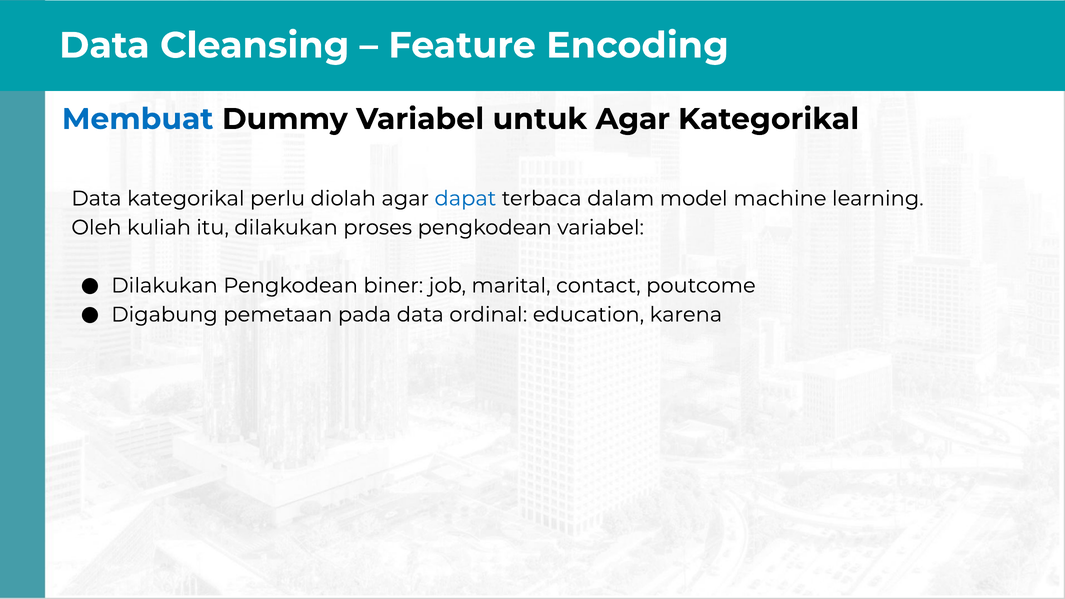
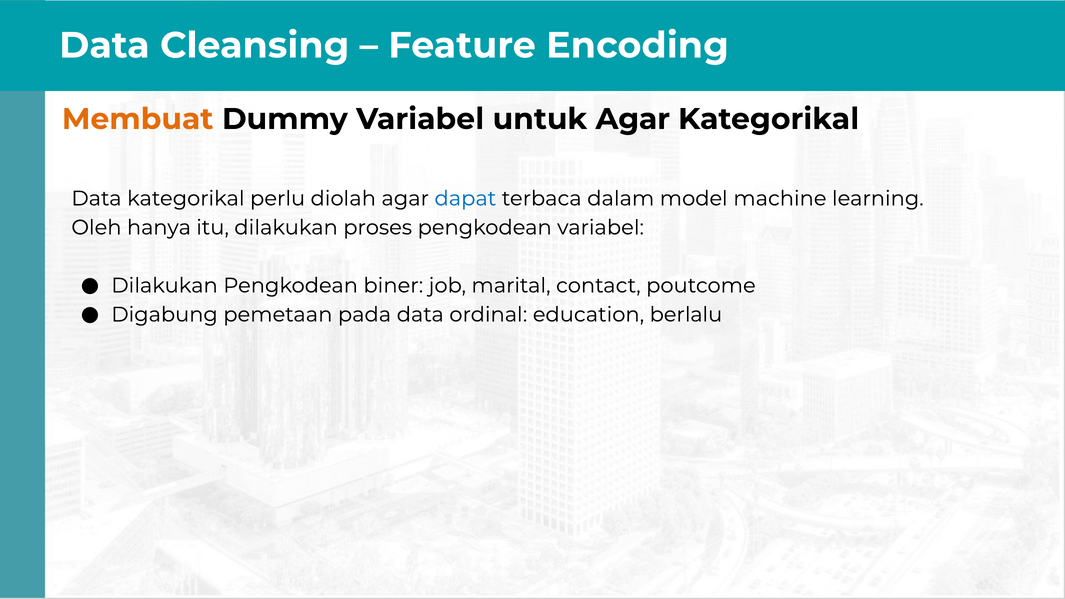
Membuat colour: blue -> orange (138, 119)
kuliah: kuliah -> hanya (159, 228)
karena: karena -> berlalu (686, 315)
